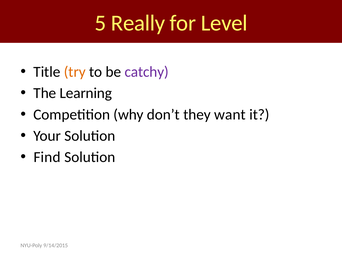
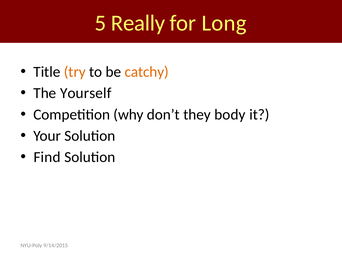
Level: Level -> Long (224, 23)
catchy colour: purple -> orange (147, 72)
Learning: Learning -> Yourself (86, 93)
want: want -> body (230, 114)
